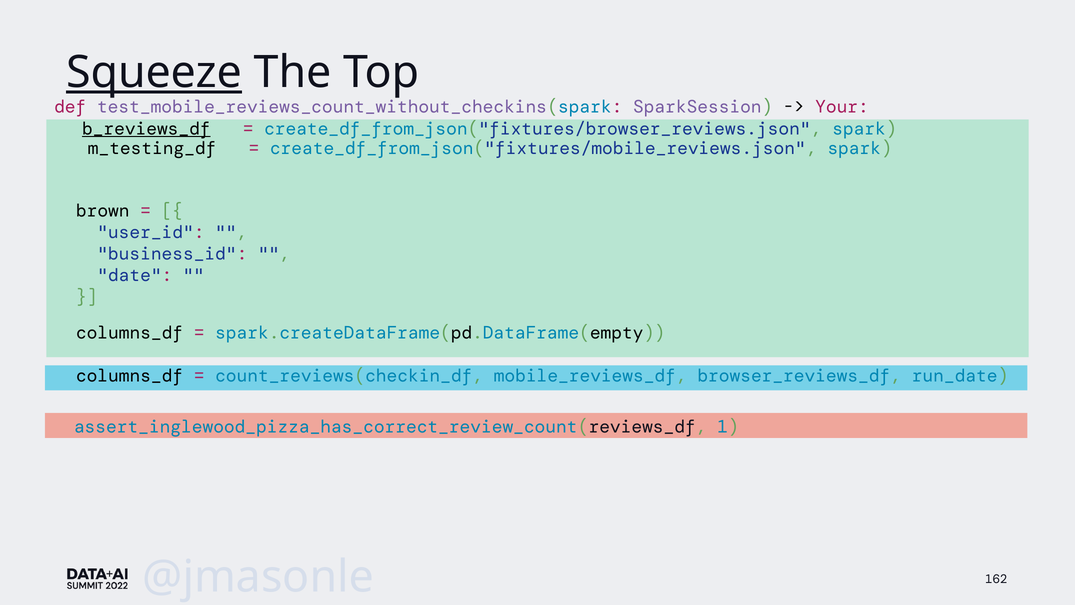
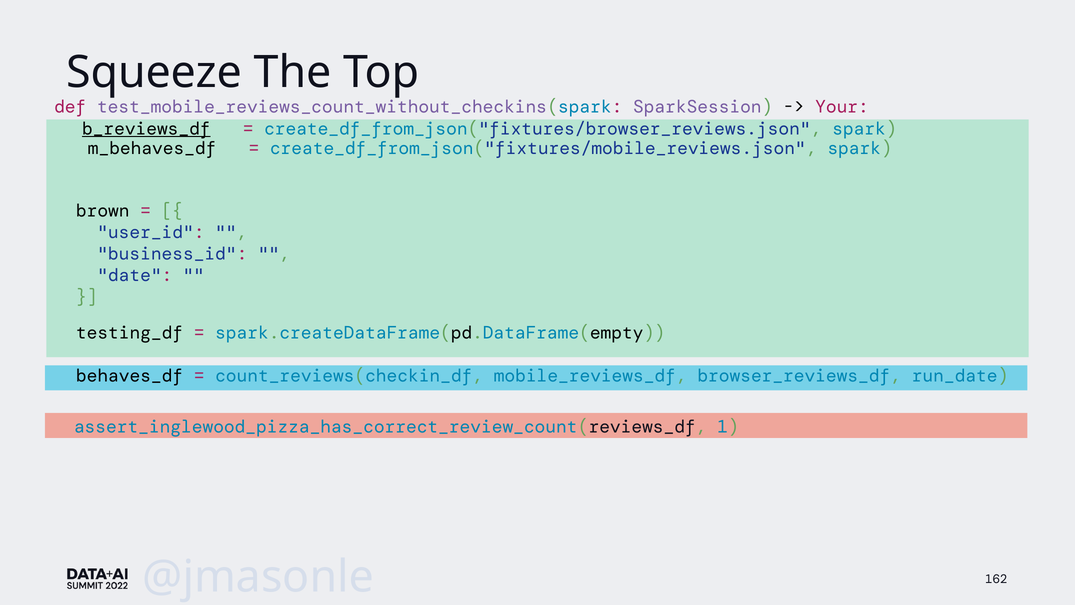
Squeeze underline: present -> none (154, 73)
m_testing_df: m_testing_df -> m_behaves_df (152, 148)
columns_df: columns_df -> testing_df (130, 333)
columns_df: columns_df -> behaves_df (130, 376)
